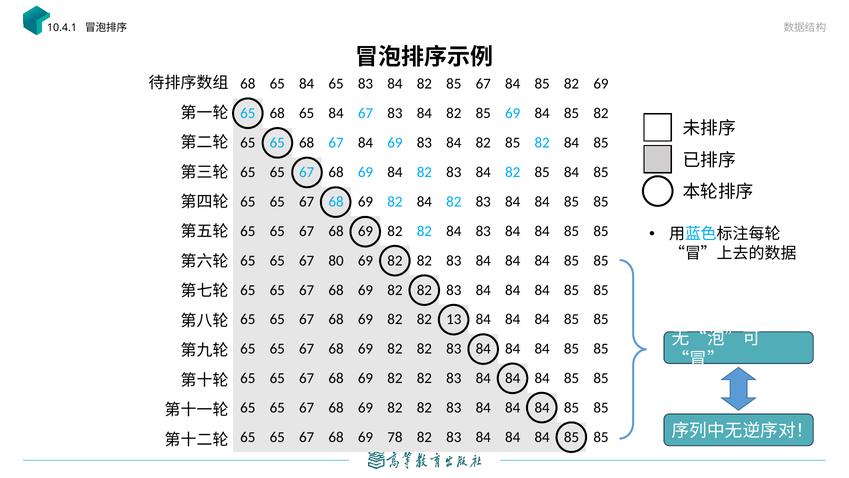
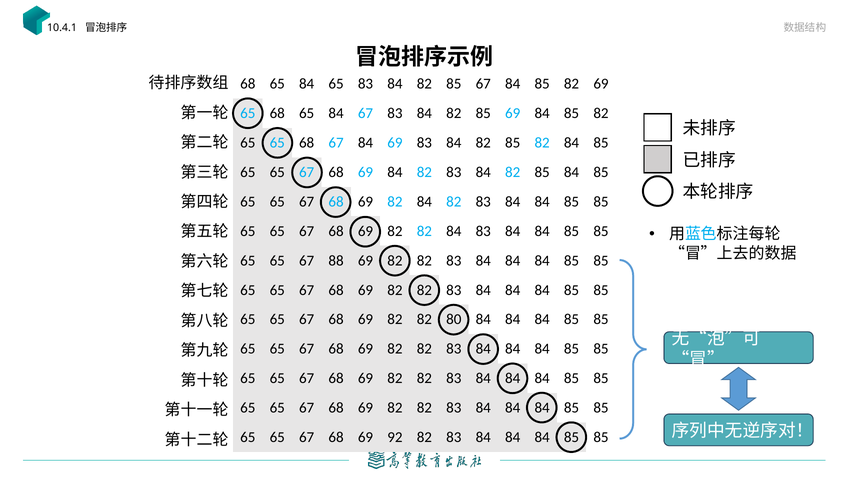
80: 80 -> 88 (336, 260)
13: 13 -> 80 (454, 319)
78: 78 -> 92 (395, 437)
